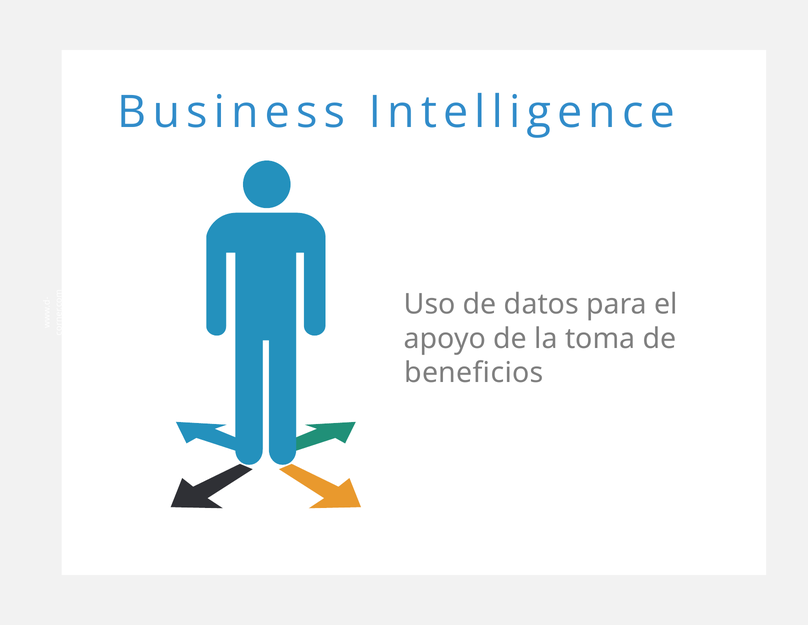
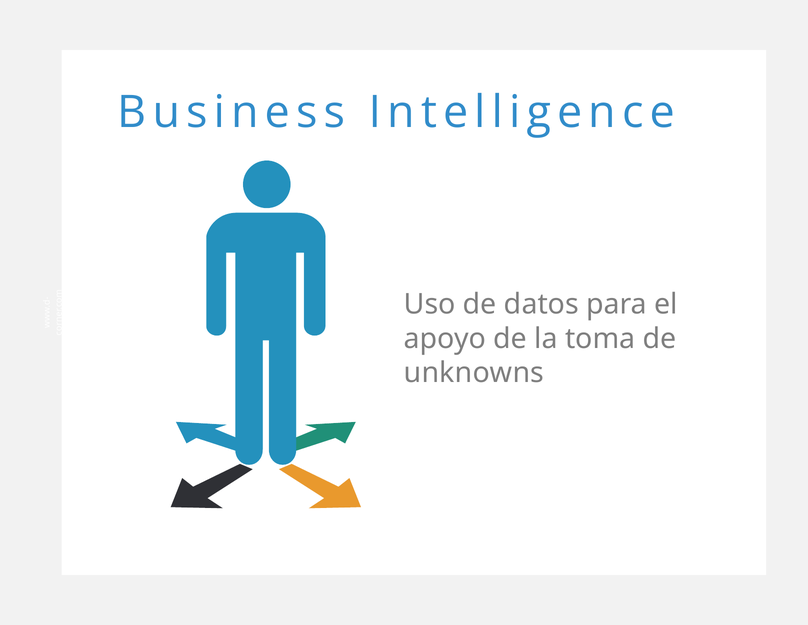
beneficios: beneficios -> unknowns (474, 373)
